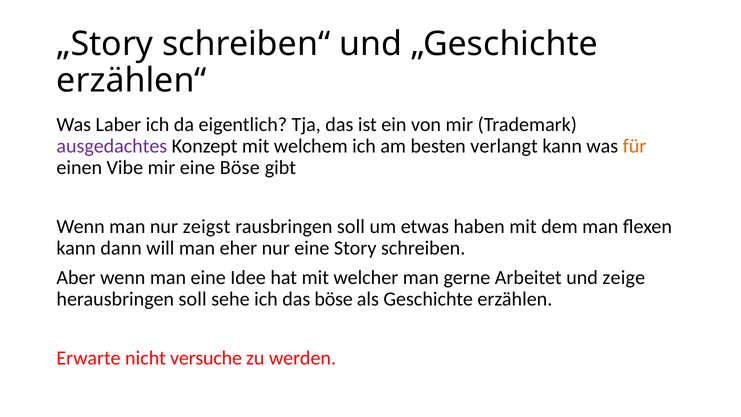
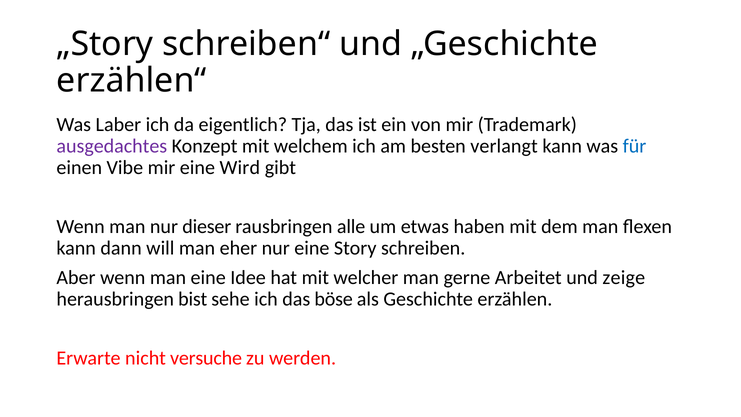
für colour: orange -> blue (634, 146)
eine Böse: Böse -> Wird (240, 168)
zeigst: zeigst -> dieser (207, 227)
rausbringen soll: soll -> alle (351, 227)
herausbringen soll: soll -> bist (193, 299)
